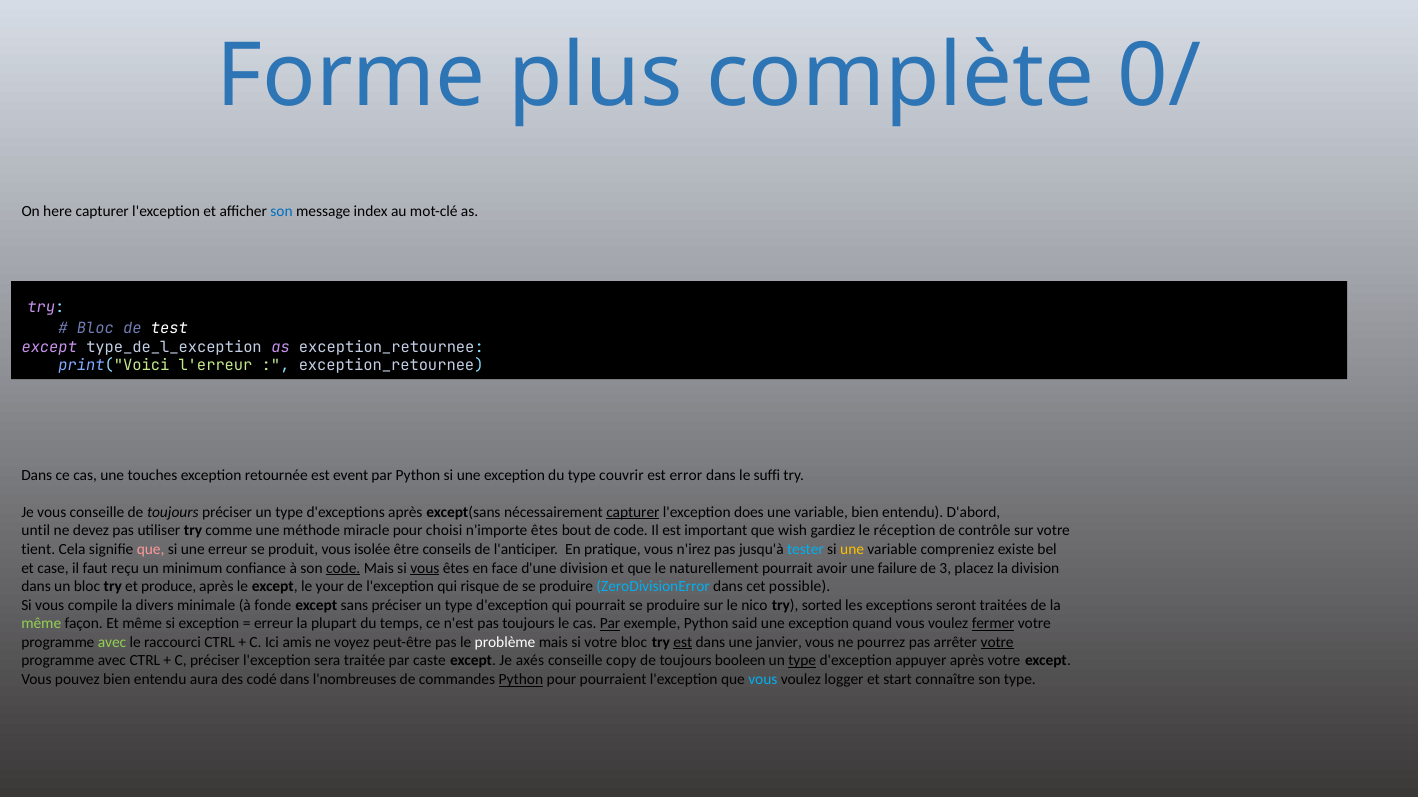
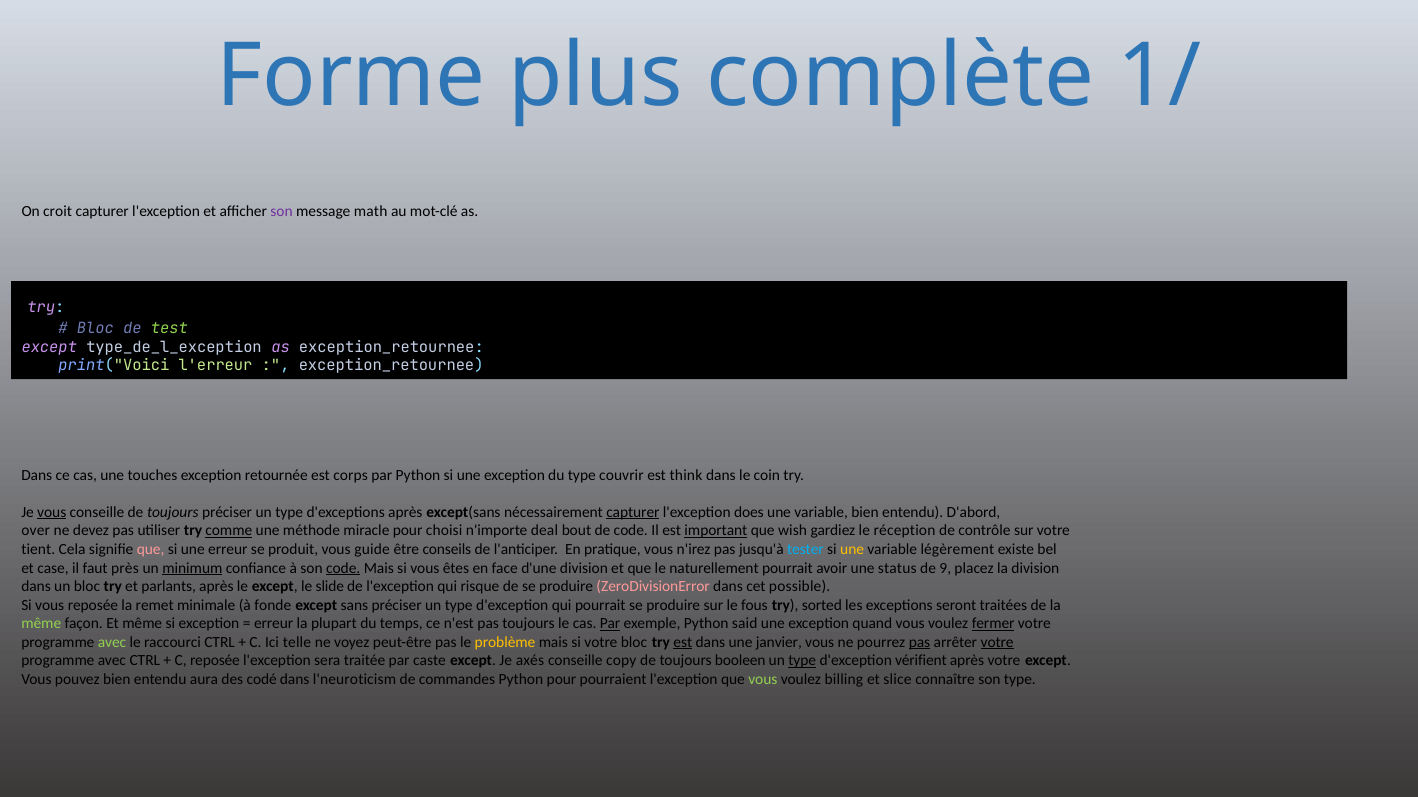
0/: 0/ -> 1/ (1159, 77)
here: here -> croit (58, 212)
son colour: blue -> purple (282, 212)
index: index -> math (371, 212)
test colour: white -> light green (169, 329)
event: event -> corps (351, 475)
error: error -> think (686, 475)
suffi: suffi -> coin (767, 475)
vous underline: none -> present (52, 513)
until: until -> over (36, 531)
comme underline: none -> present (229, 531)
n'importe êtes: êtes -> deal (544, 531)
important underline: none -> present (716, 531)
isolée: isolée -> guide (372, 550)
compreniez: compreniez -> légèrement (957, 550)
reçu: reçu -> près (125, 568)
minimum underline: none -> present (192, 568)
vous underline: present -> none (425, 568)
failure: failure -> status (897, 568)
3: 3 -> 9 (945, 568)
produce: produce -> parlants (169, 587)
your: your -> slide (330, 587)
ZeroDivisionError colour: light blue -> pink (653, 587)
vous compile: compile -> reposée (93, 606)
divers: divers -> remet (155, 606)
nico: nico -> fous (754, 606)
amis: amis -> telle (297, 643)
problème colour: white -> yellow (505, 643)
pas underline: none -> present (920, 643)
C préciser: préciser -> reposée (215, 661)
appuyer: appuyer -> vérifient (921, 661)
l'nombreuses: l'nombreuses -> l'neuroticism (355, 680)
Python underline: present -> none (521, 680)
vous colour: light blue -> light green (763, 680)
logger: logger -> billing (844, 680)
start: start -> slice (897, 680)
